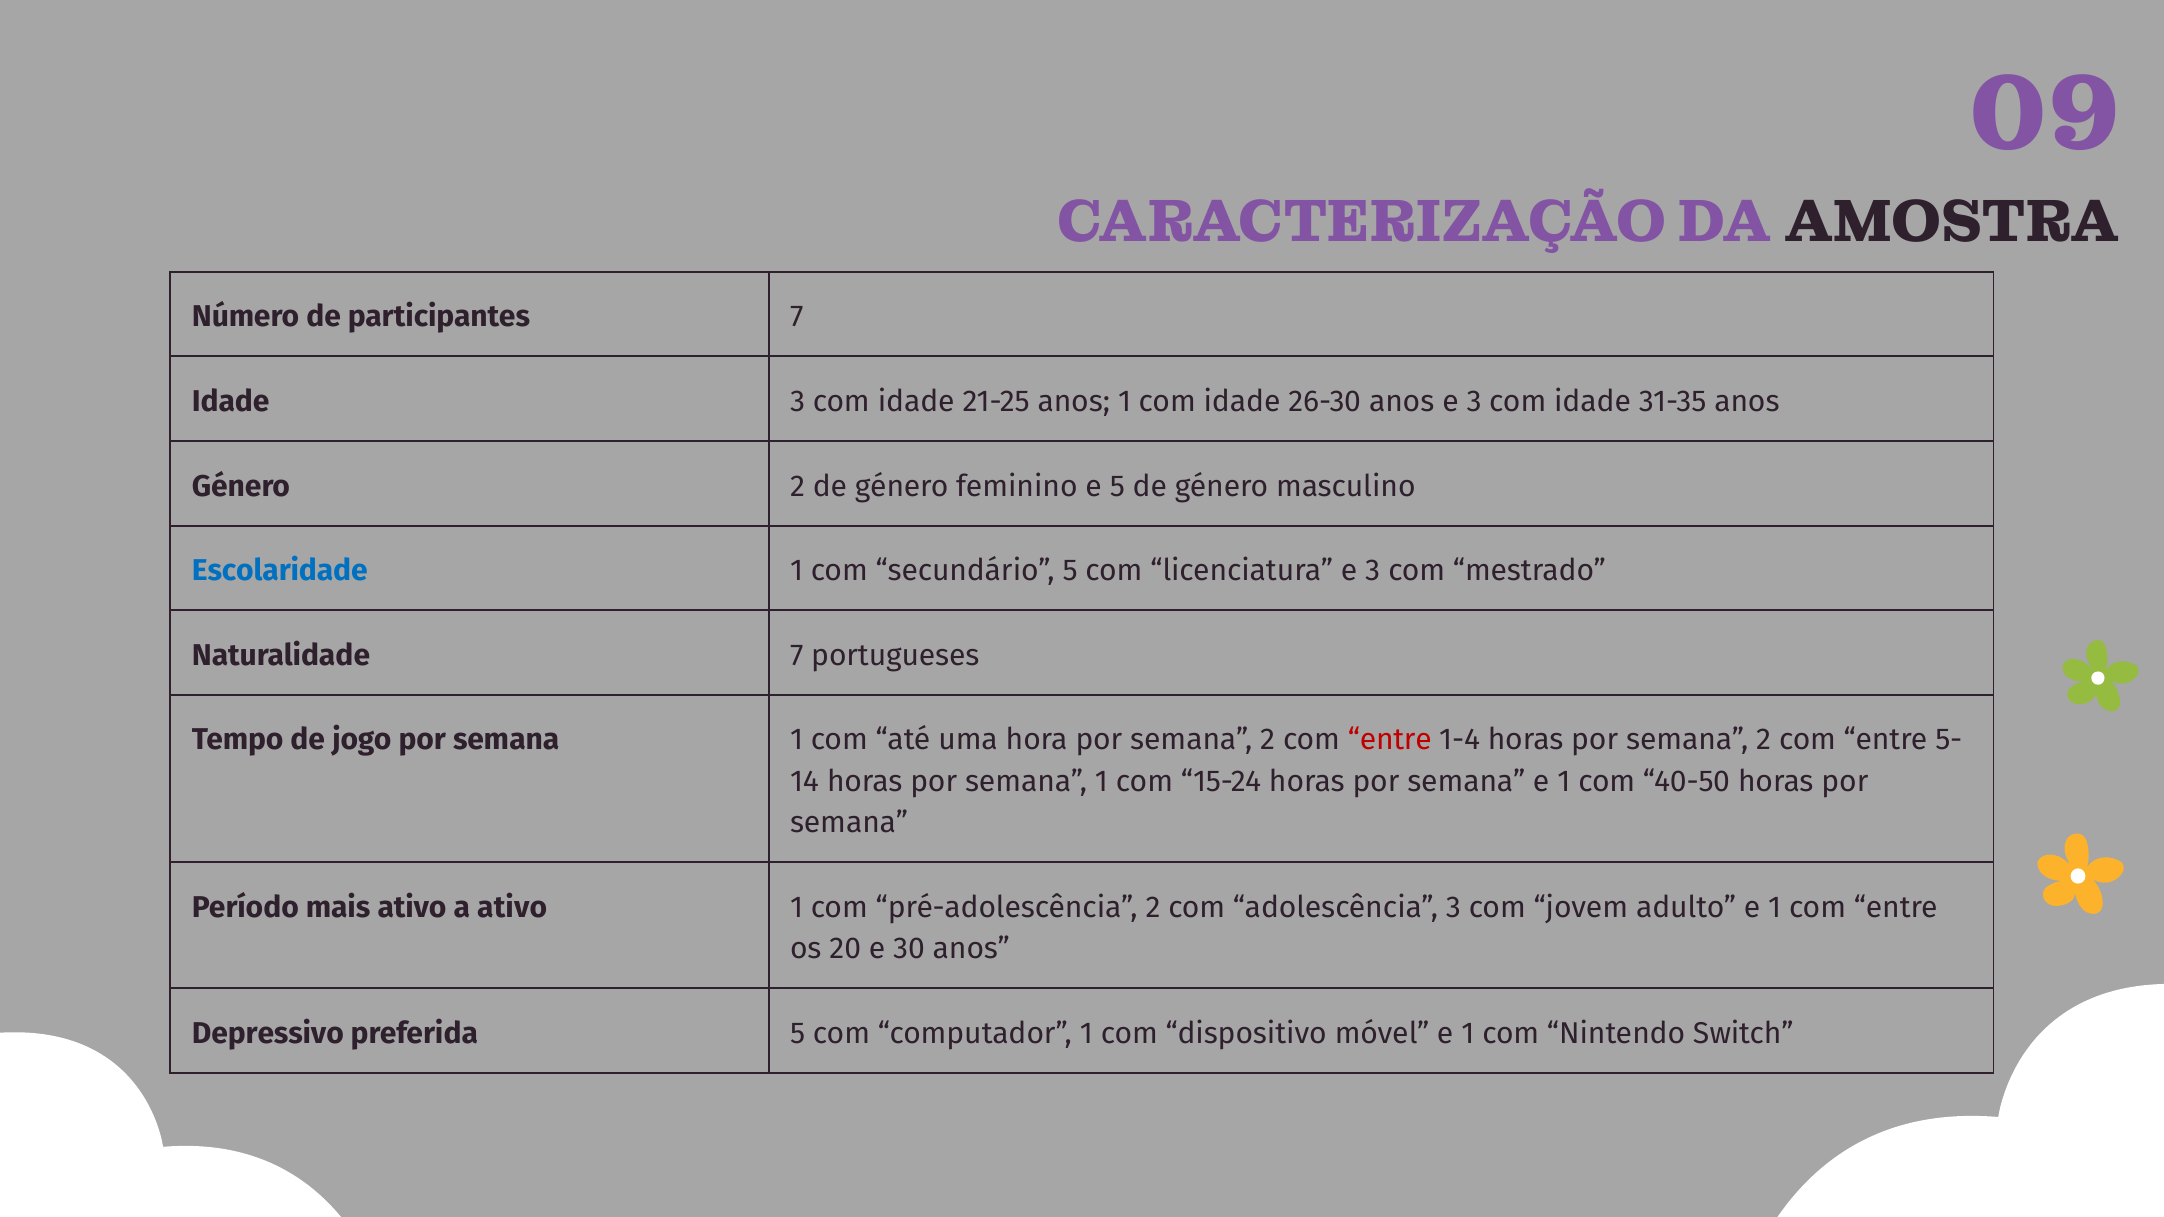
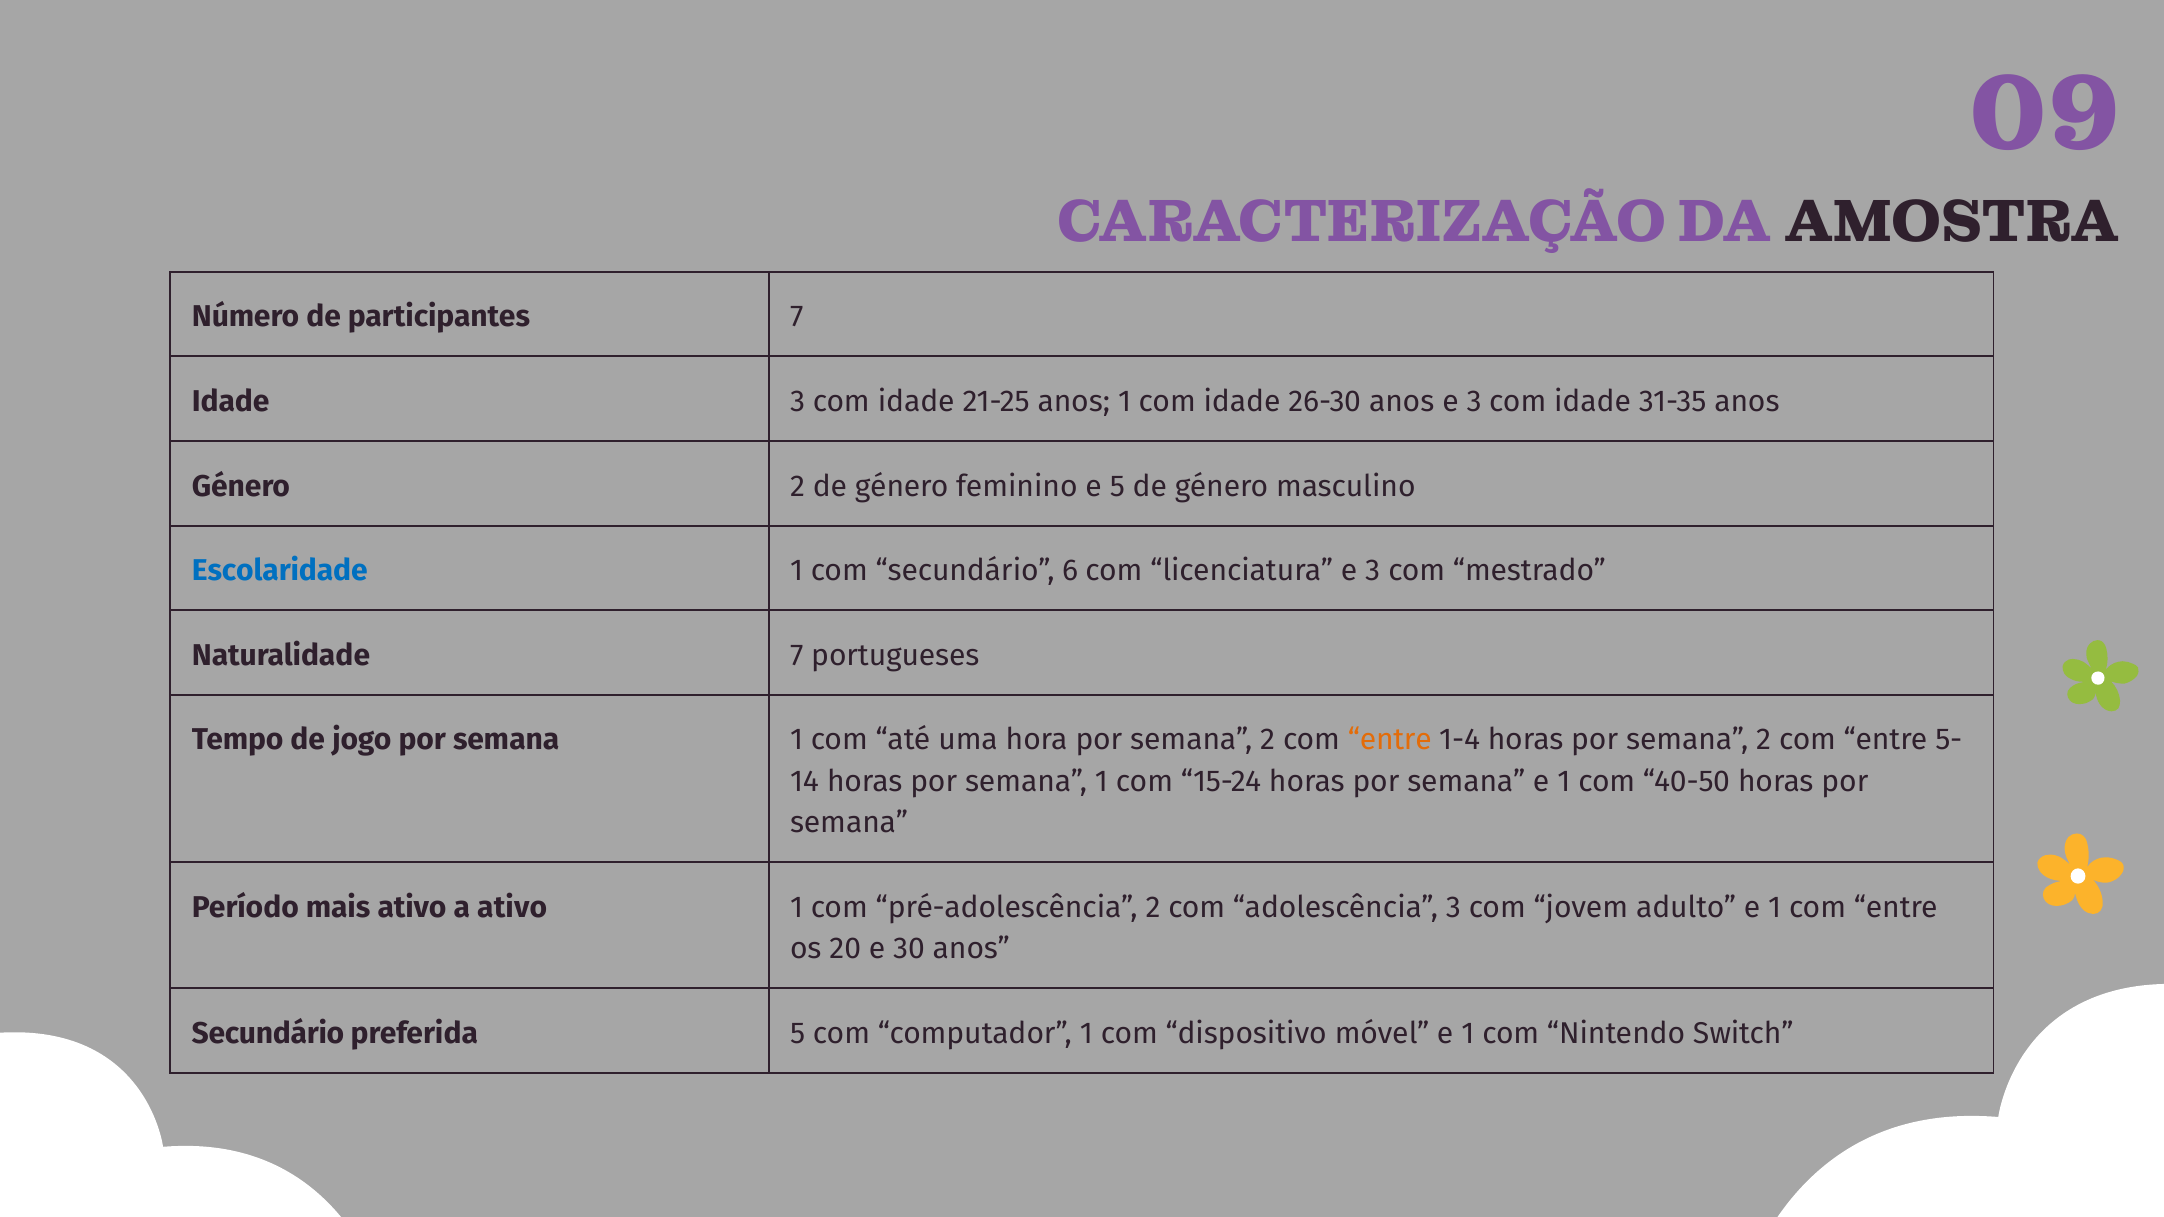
secundário 5: 5 -> 6 (1070, 571)
entre colour: red -> orange (1390, 740)
Depressivo: Depressivo -> Secundário (268, 1033)
